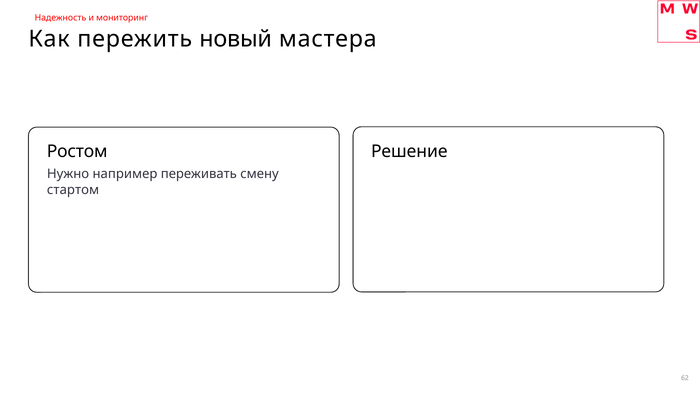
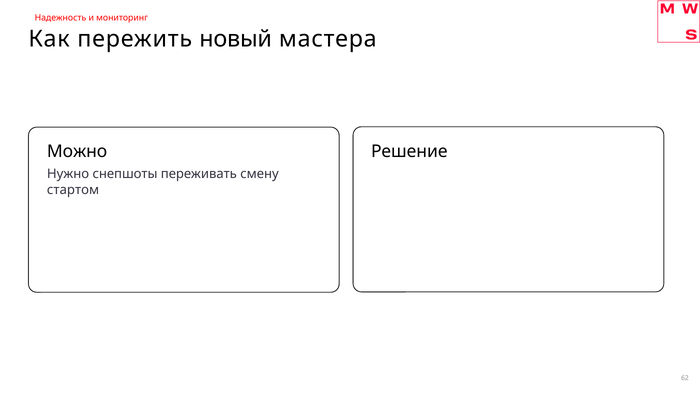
Ростом: Ростом -> Можно (77, 151)
например: например -> снепшоты (125, 174)
